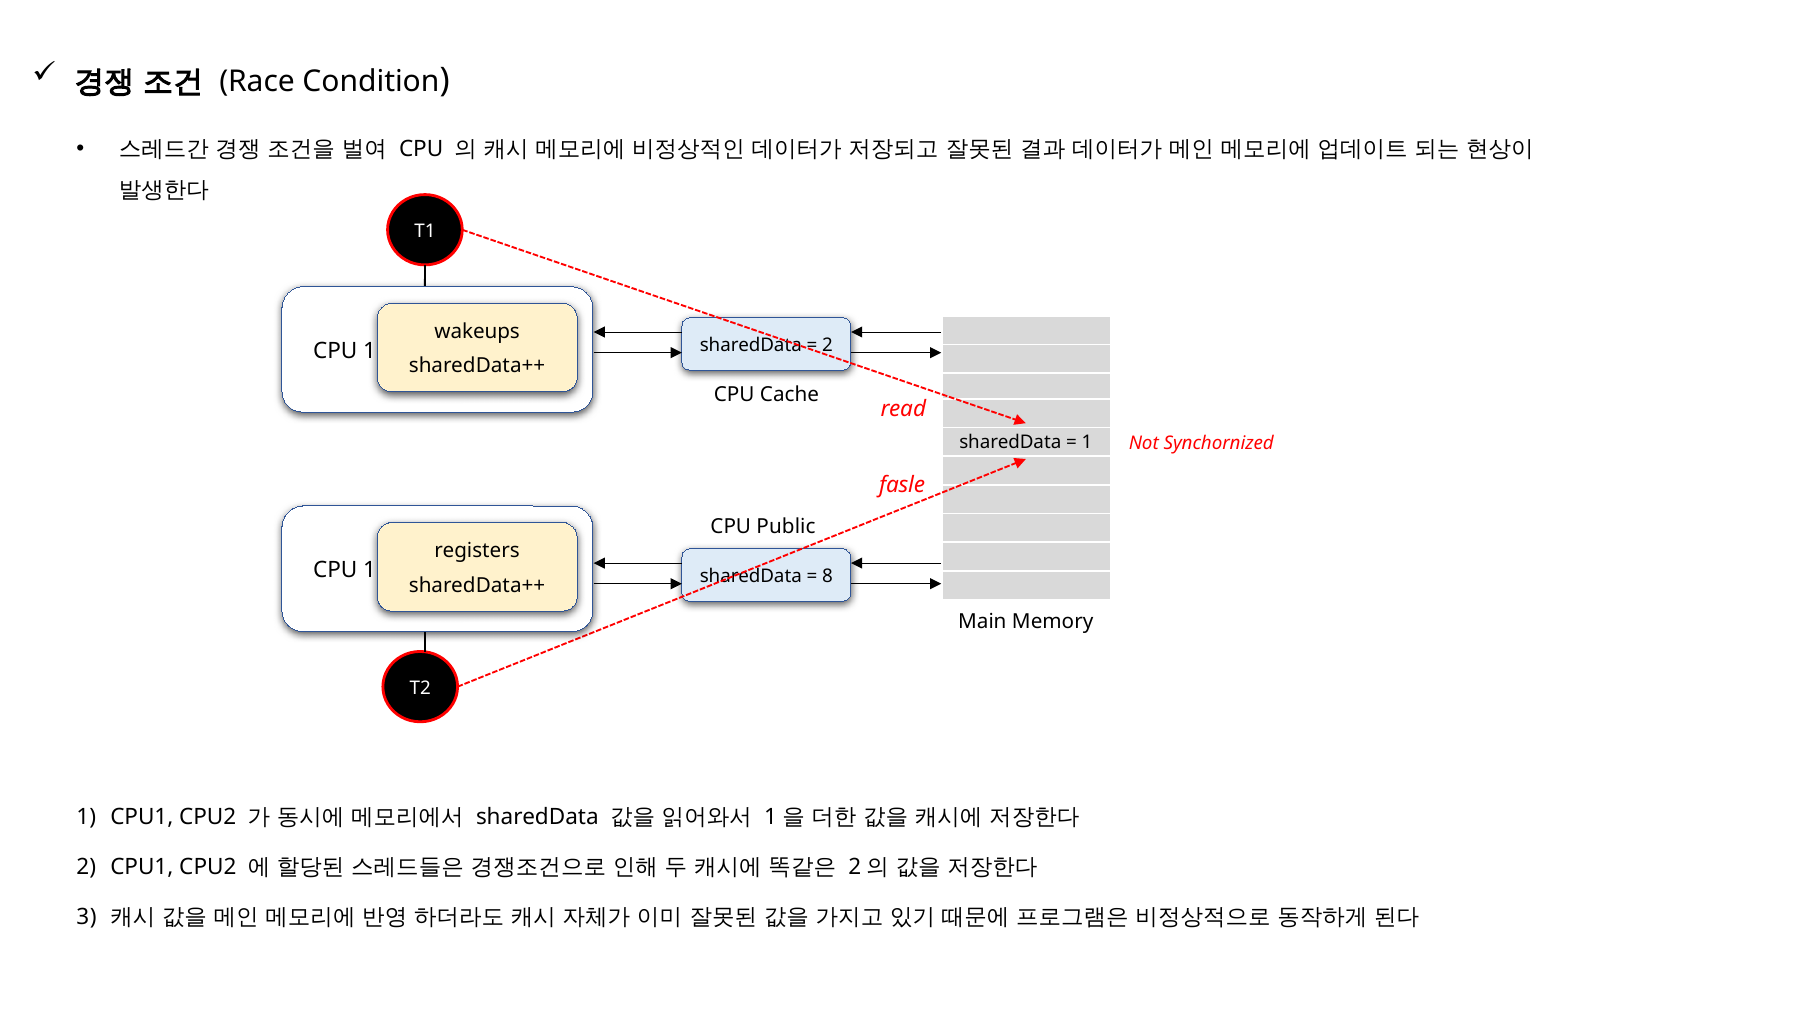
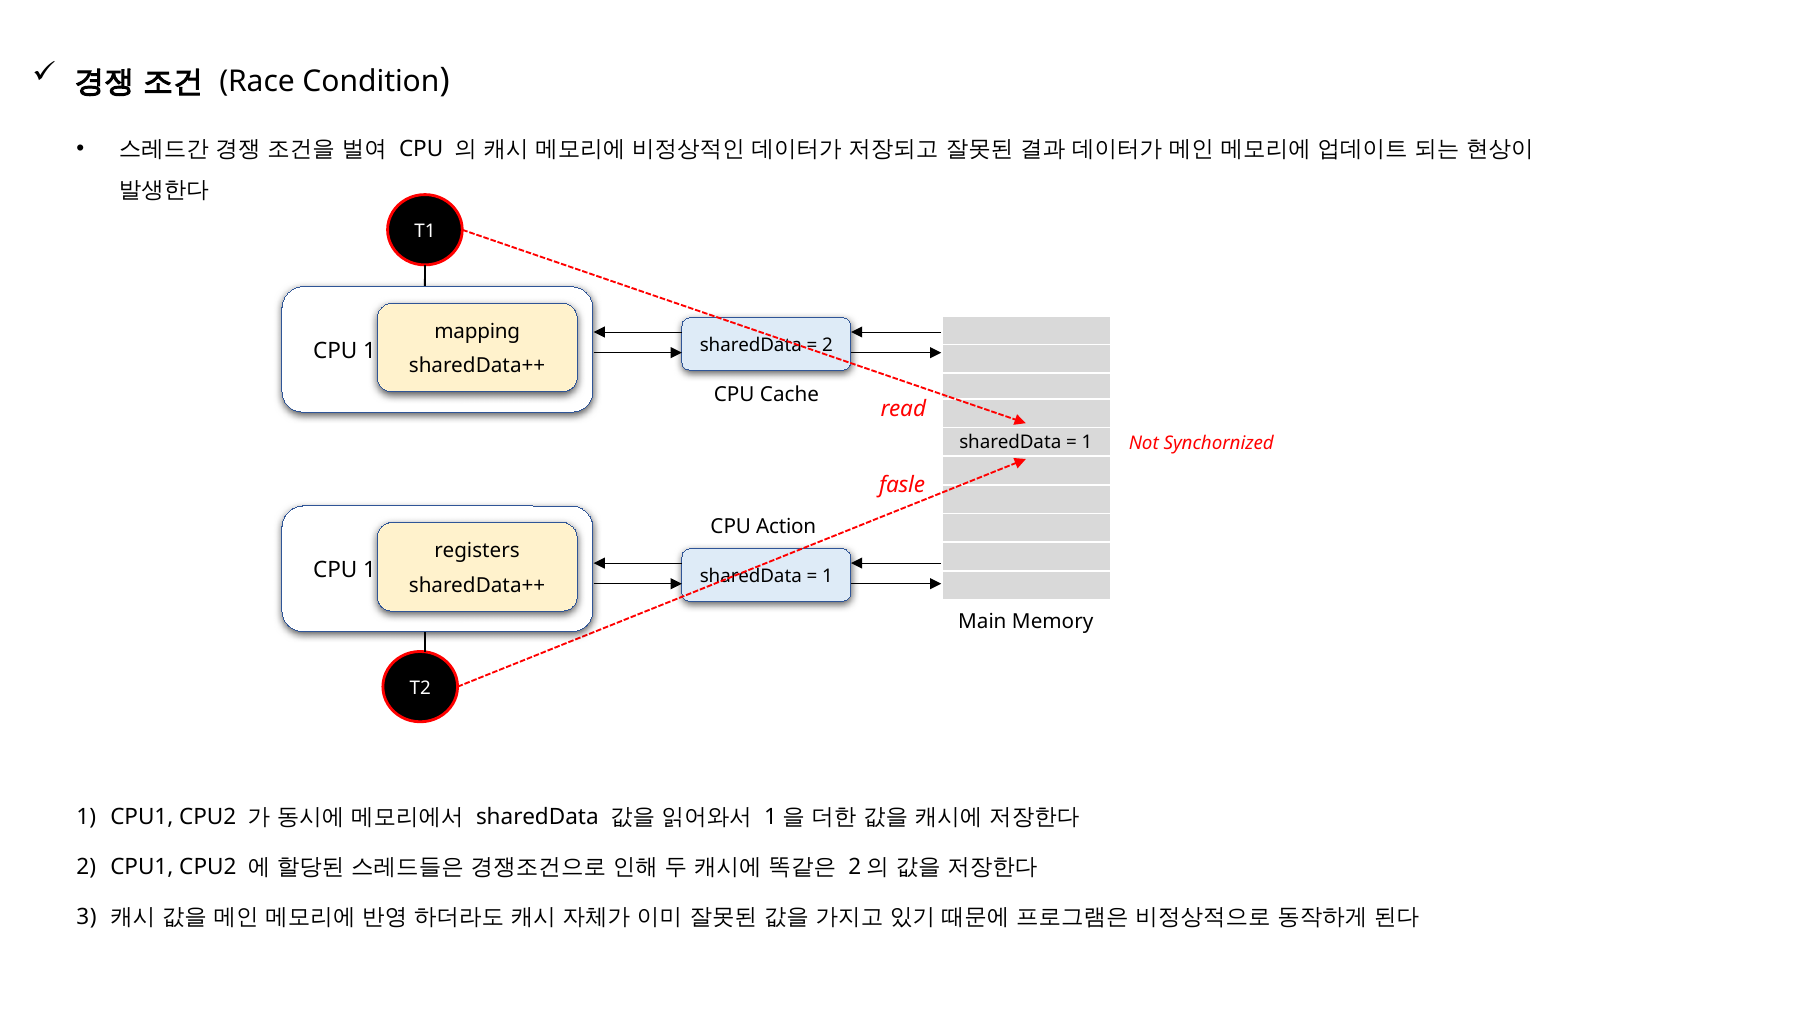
wakeups: wakeups -> mapping (477, 332)
Public: Public -> Action (786, 527)
8: 8 -> 1 (828, 576)
